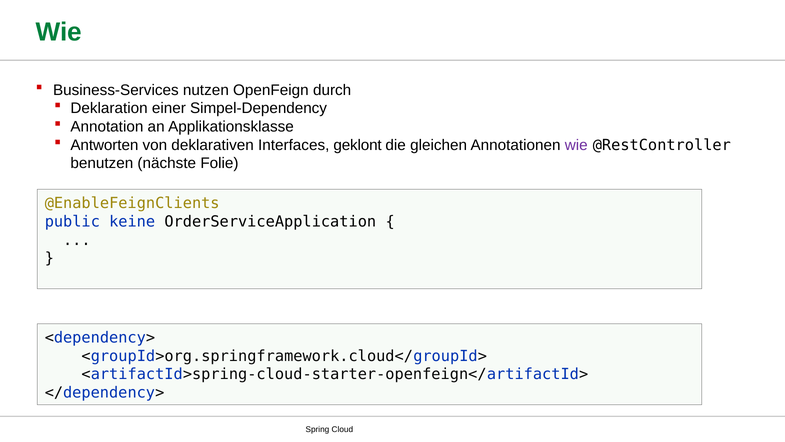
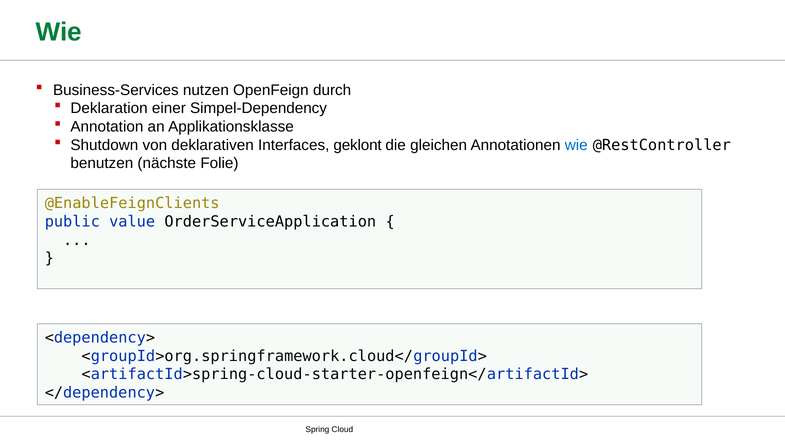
Antworten: Antworten -> Shutdown (104, 145)
wie colour: purple -> blue (576, 145)
keine: keine -> value (132, 221)
